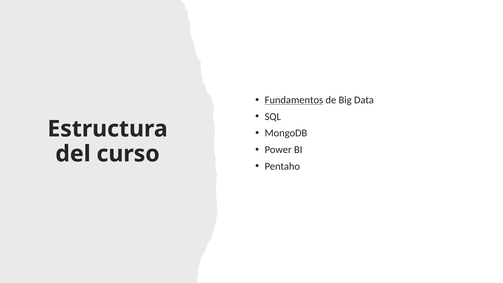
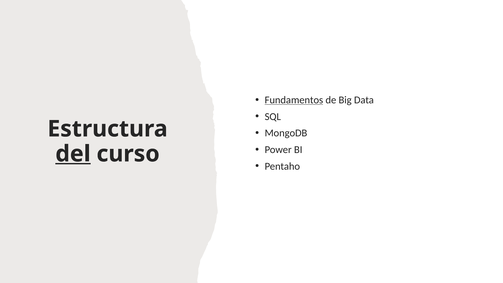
del underline: none -> present (73, 154)
